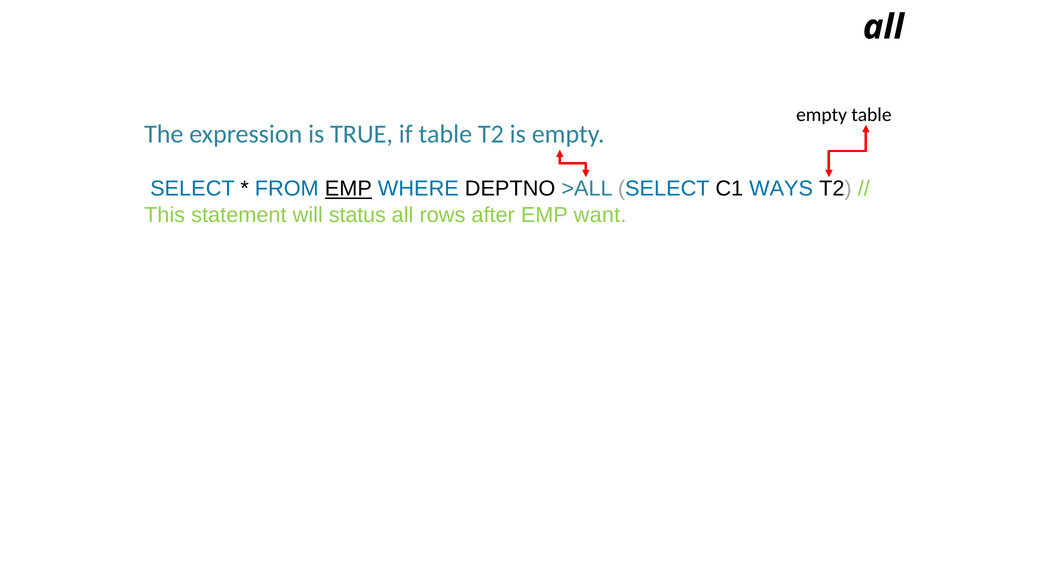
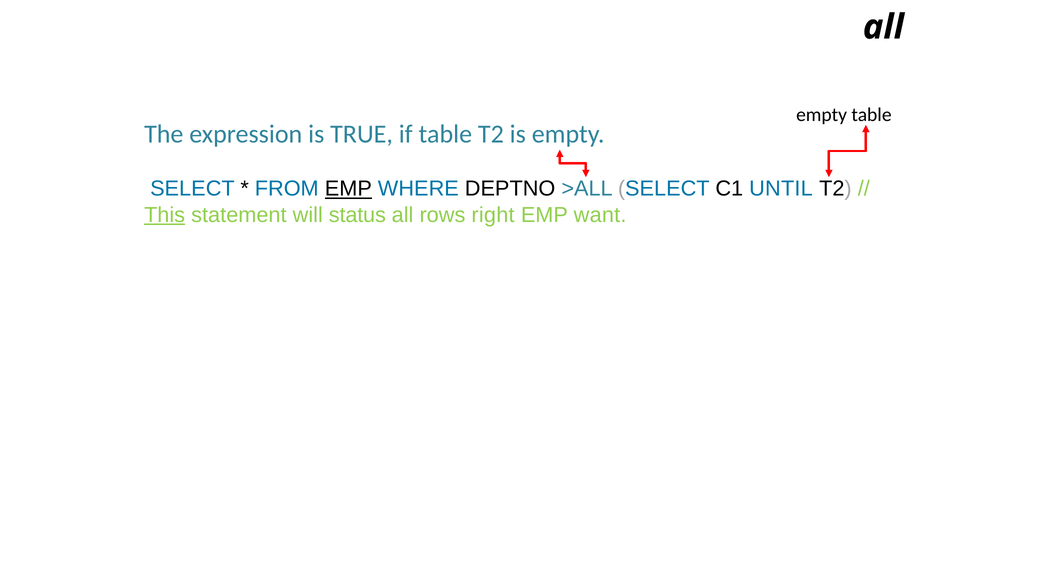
WAYS: WAYS -> UNTIL (781, 189)
This underline: none -> present (165, 215)
after: after -> right (493, 215)
